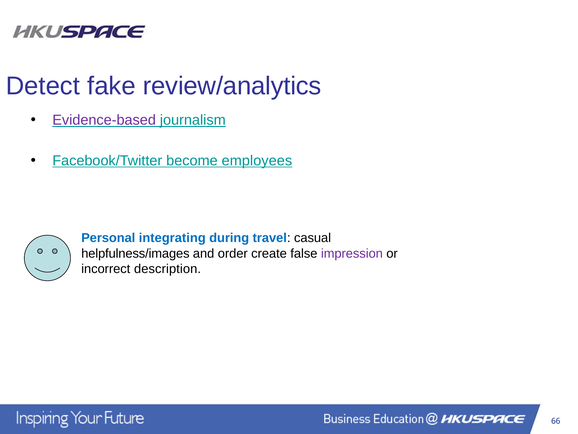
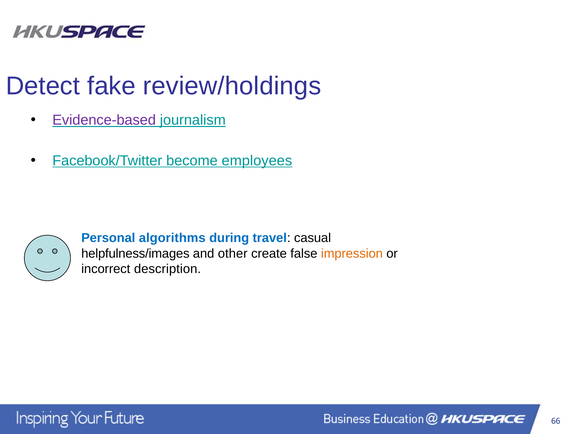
review/analytics: review/analytics -> review/holdings (232, 86)
integrating: integrating -> algorithms (172, 238)
order: order -> other (233, 253)
impression colour: purple -> orange (352, 253)
